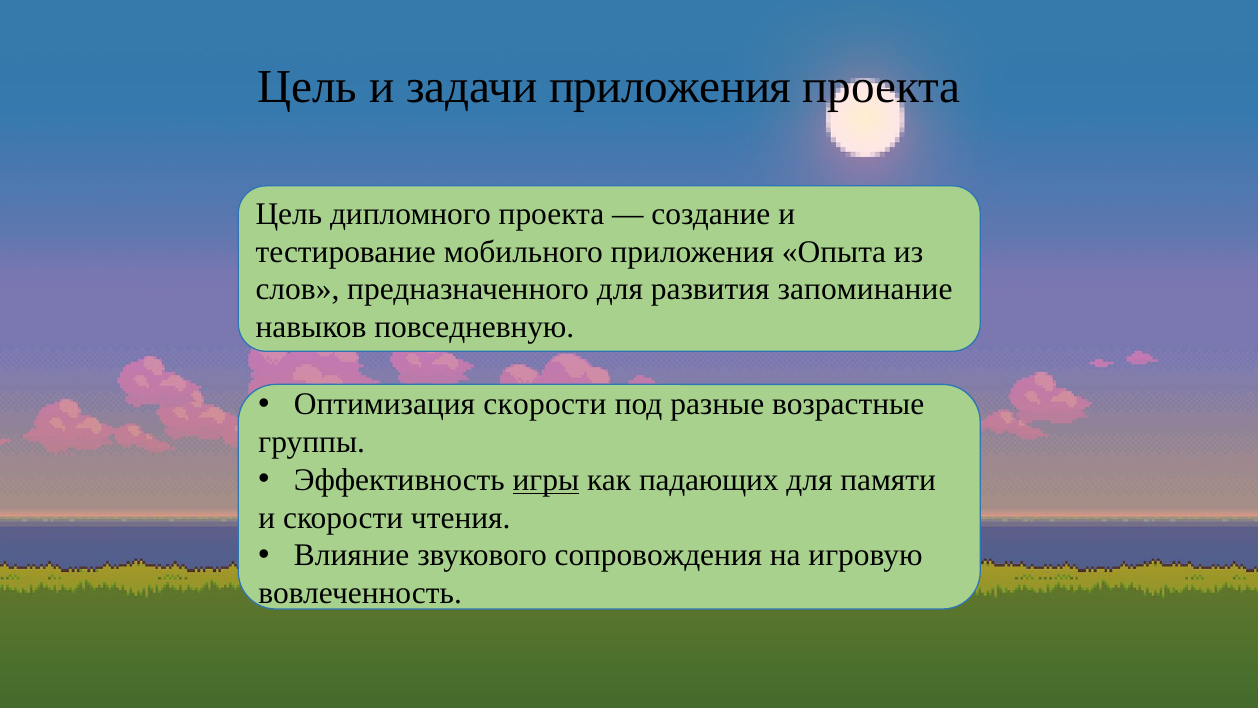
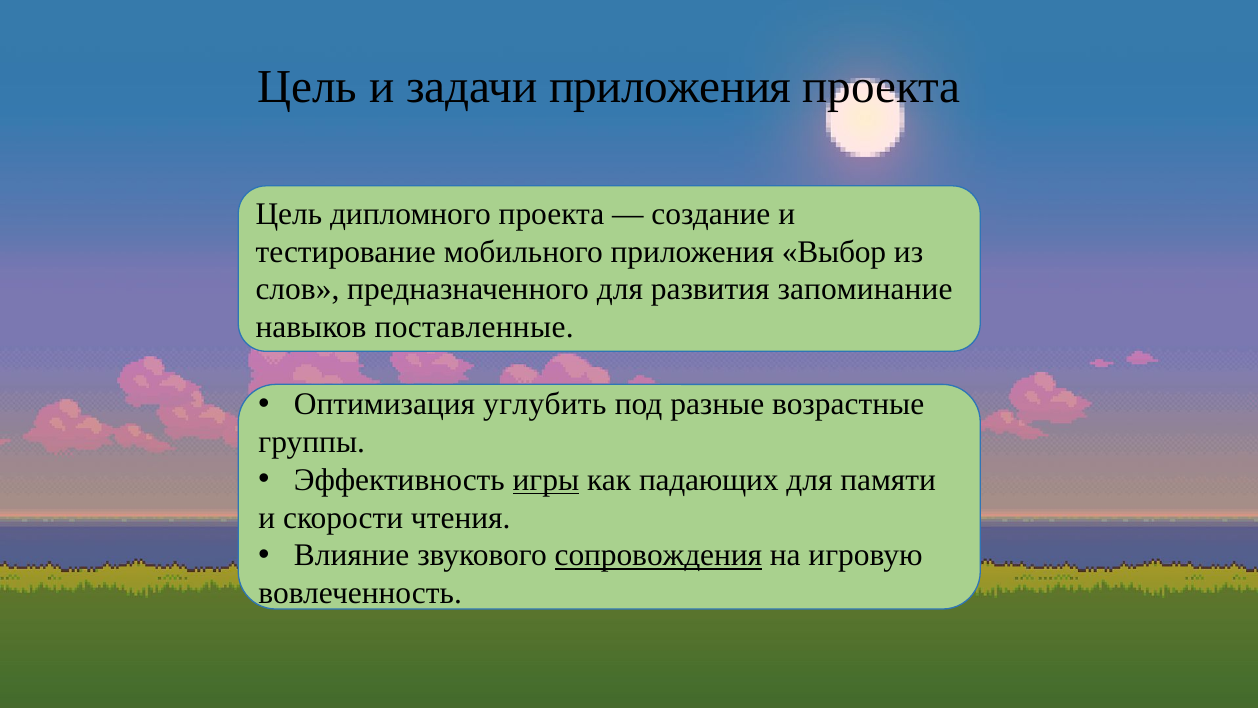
Опыта: Опыта -> Выбор (834, 252)
повседневную: повседневную -> поставленные (474, 327)
Оптимизация скорости: скорости -> углубить (545, 404)
сопровождения underline: none -> present (658, 555)
